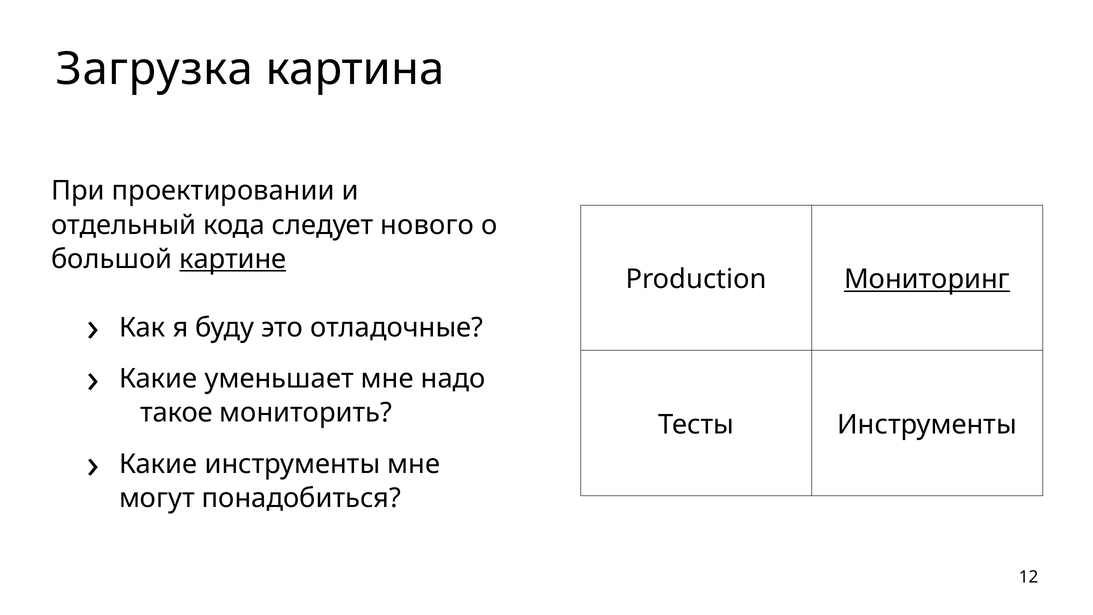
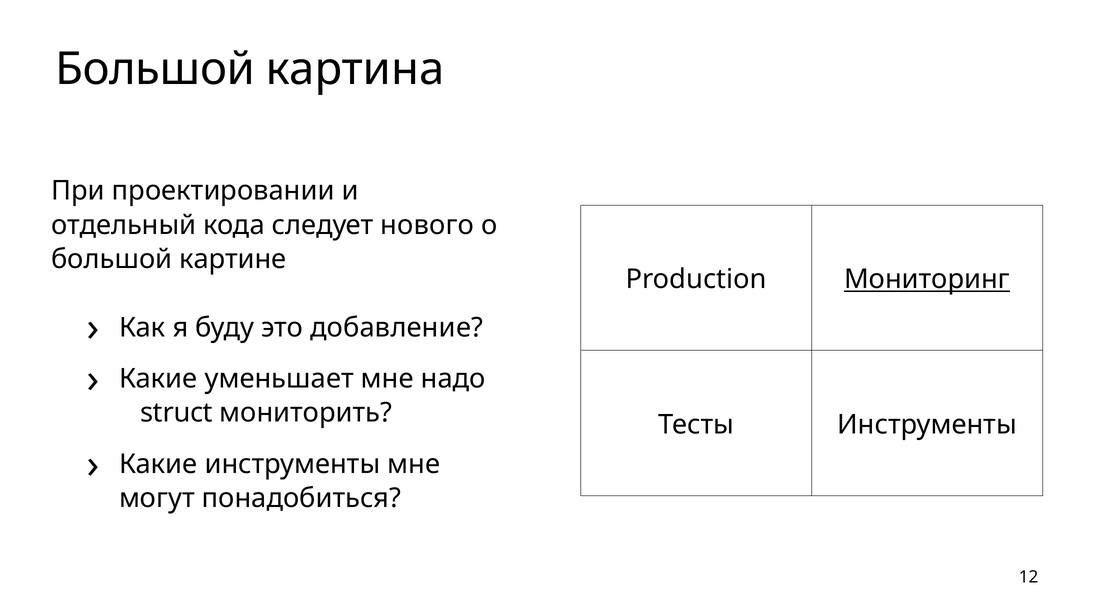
Загрузка: Загрузка -> Большой (155, 69)
картине underline: present -> none (233, 259)
отладочные: отладочные -> добавление (397, 327)
такое: такое -> struct (176, 413)
